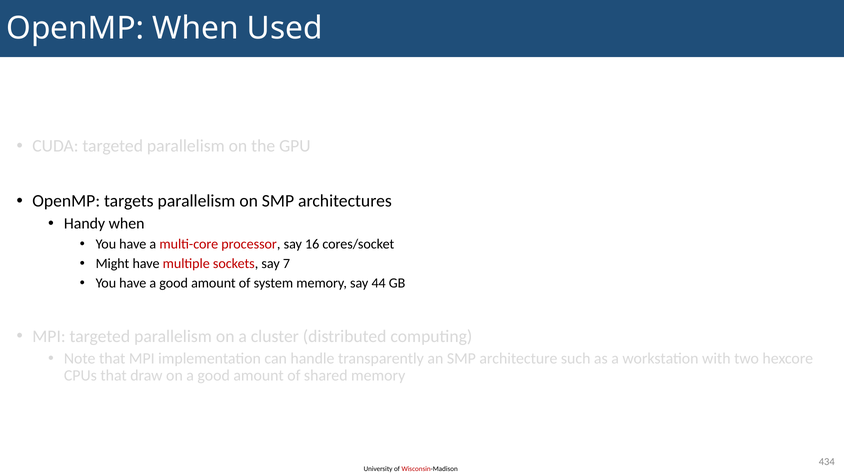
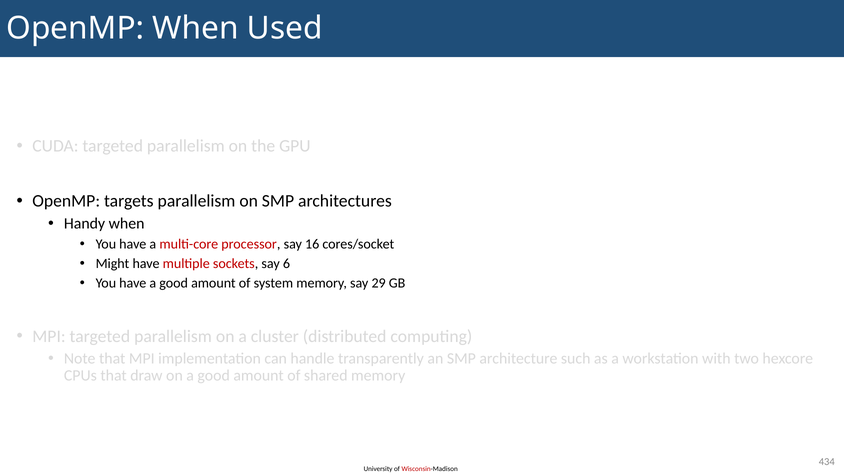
7: 7 -> 6 (286, 263)
44: 44 -> 29 (379, 283)
